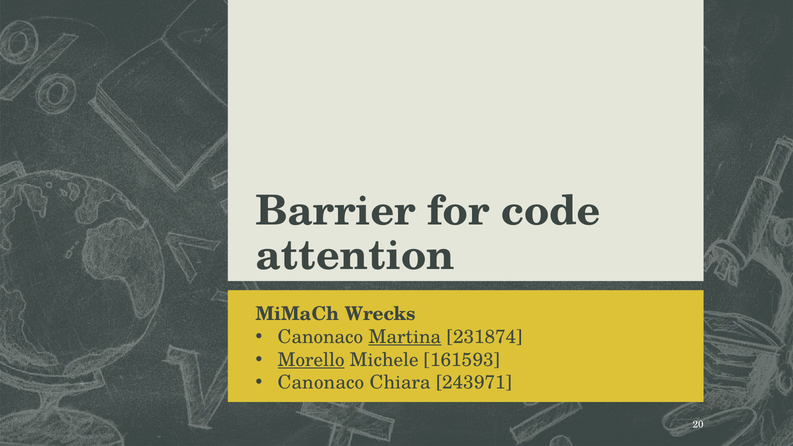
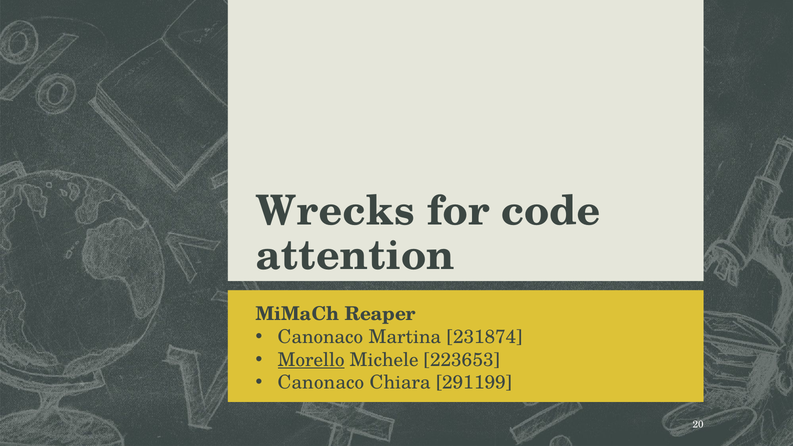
Barrier: Barrier -> Wrecks (335, 211)
Wrecks: Wrecks -> Reaper (380, 314)
Martina underline: present -> none (405, 337)
161593: 161593 -> 223653 (462, 360)
243971: 243971 -> 291199 (474, 383)
